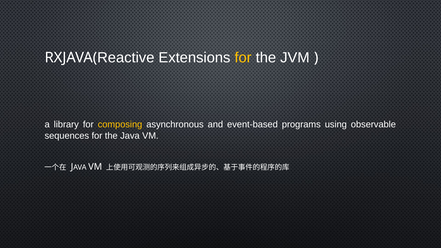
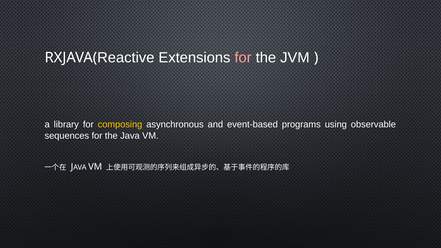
for colour: yellow -> pink (243, 58)
